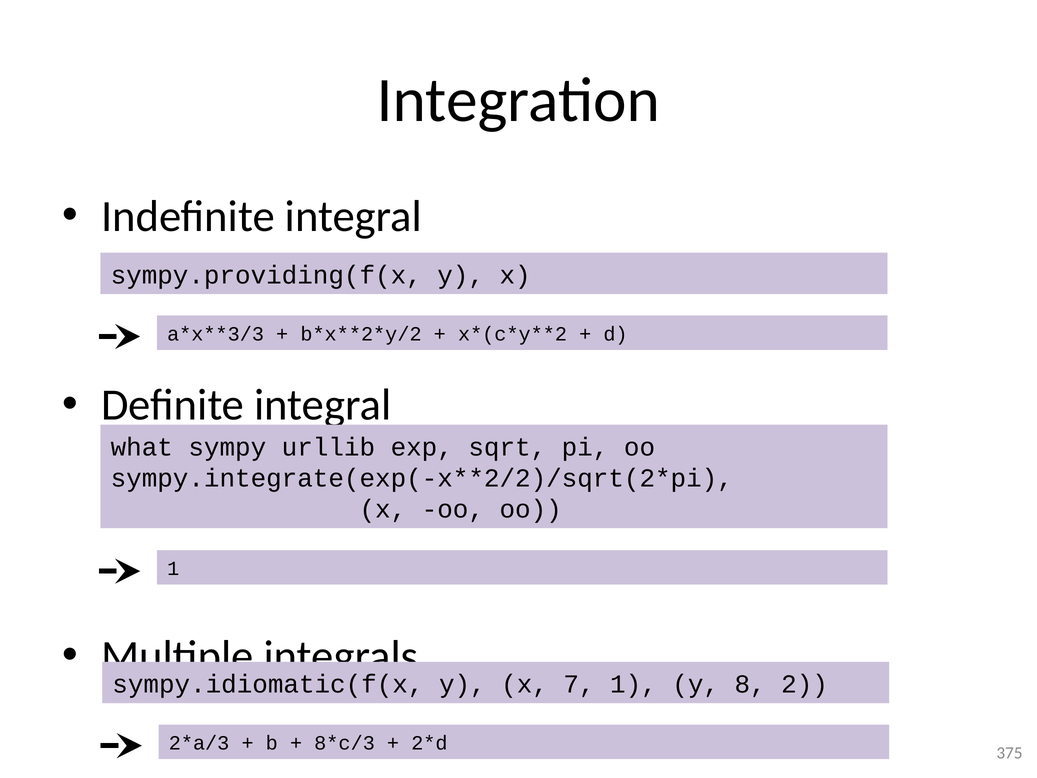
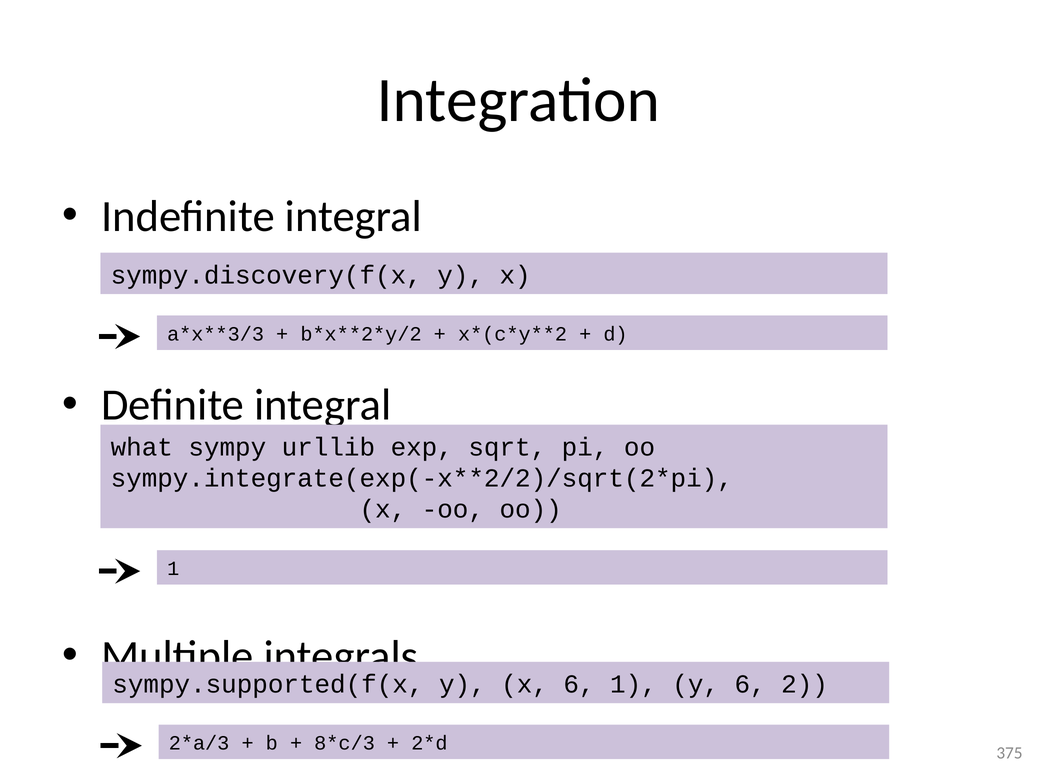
sympy.providing(f(x: sympy.providing(f(x -> sympy.discovery(f(x (266, 275)
sympy.idiomatic(f(x: sympy.idiomatic(f(x -> sympy.supported(f(x (268, 684)
x 7: 7 -> 6 (579, 684)
y 8: 8 -> 6 (750, 684)
